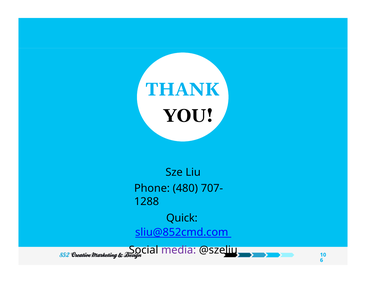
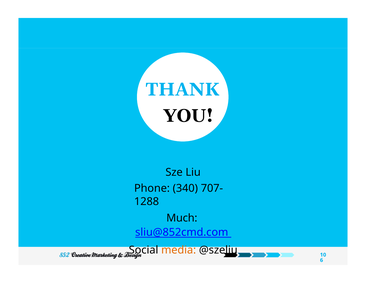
480: 480 -> 340 (185, 188)
Quick: Quick -> Much (182, 218)
media colour: purple -> orange (179, 250)
